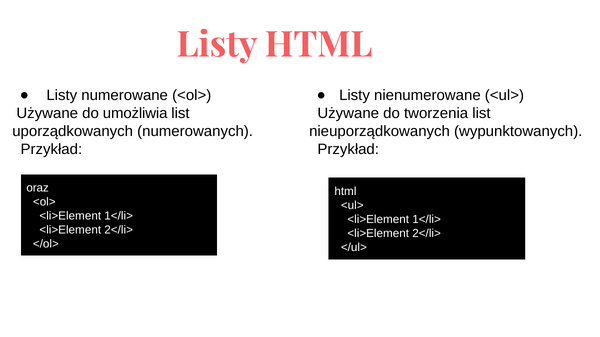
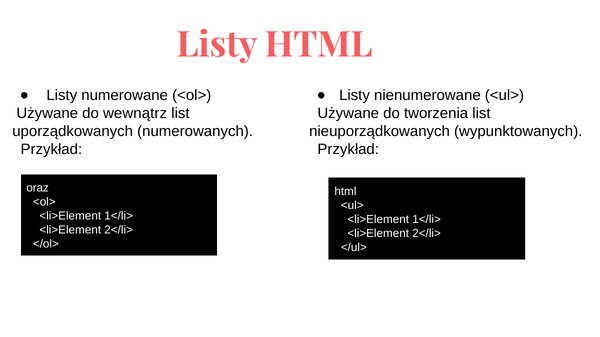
umożliwia: umożliwia -> wewnątrz (135, 114)
